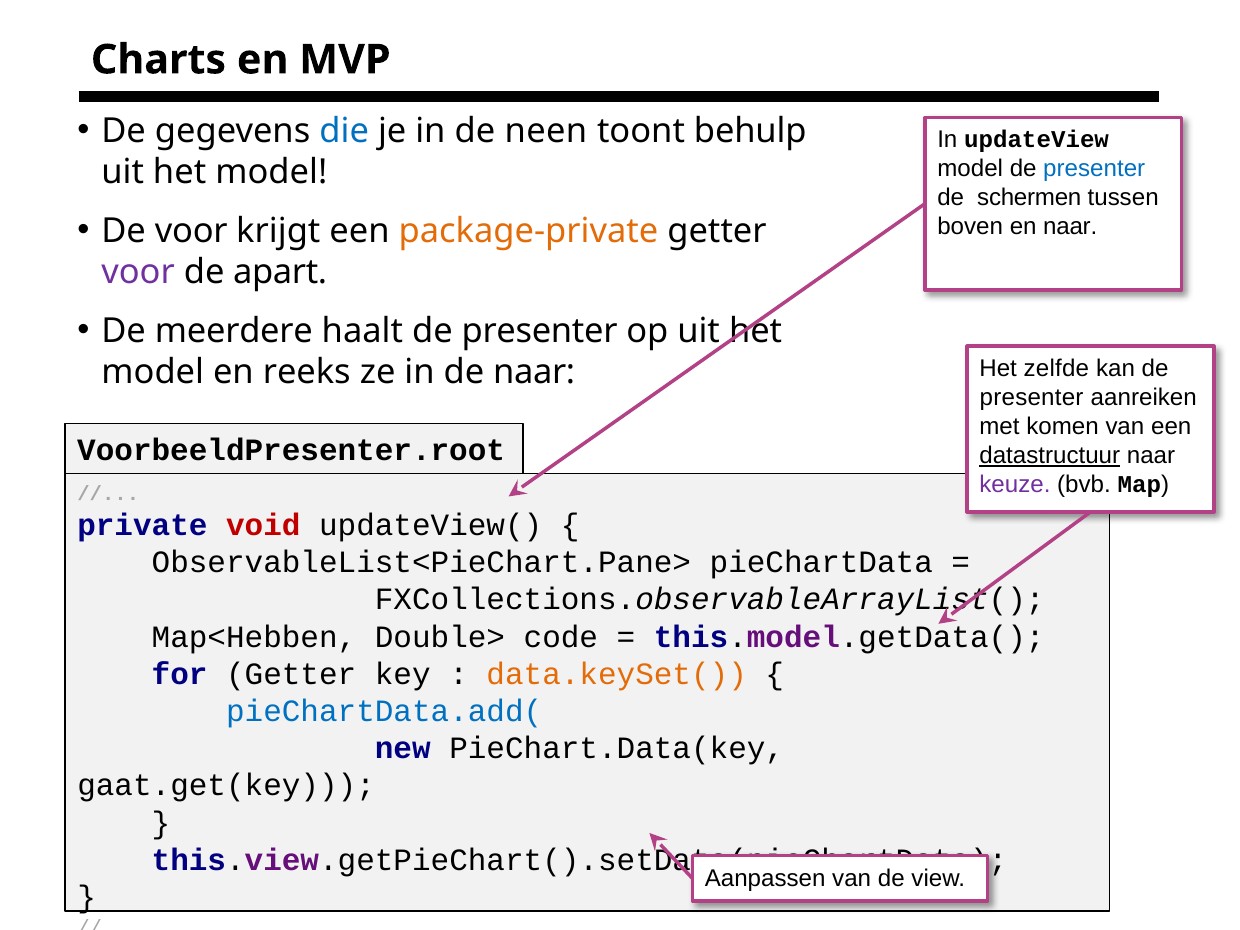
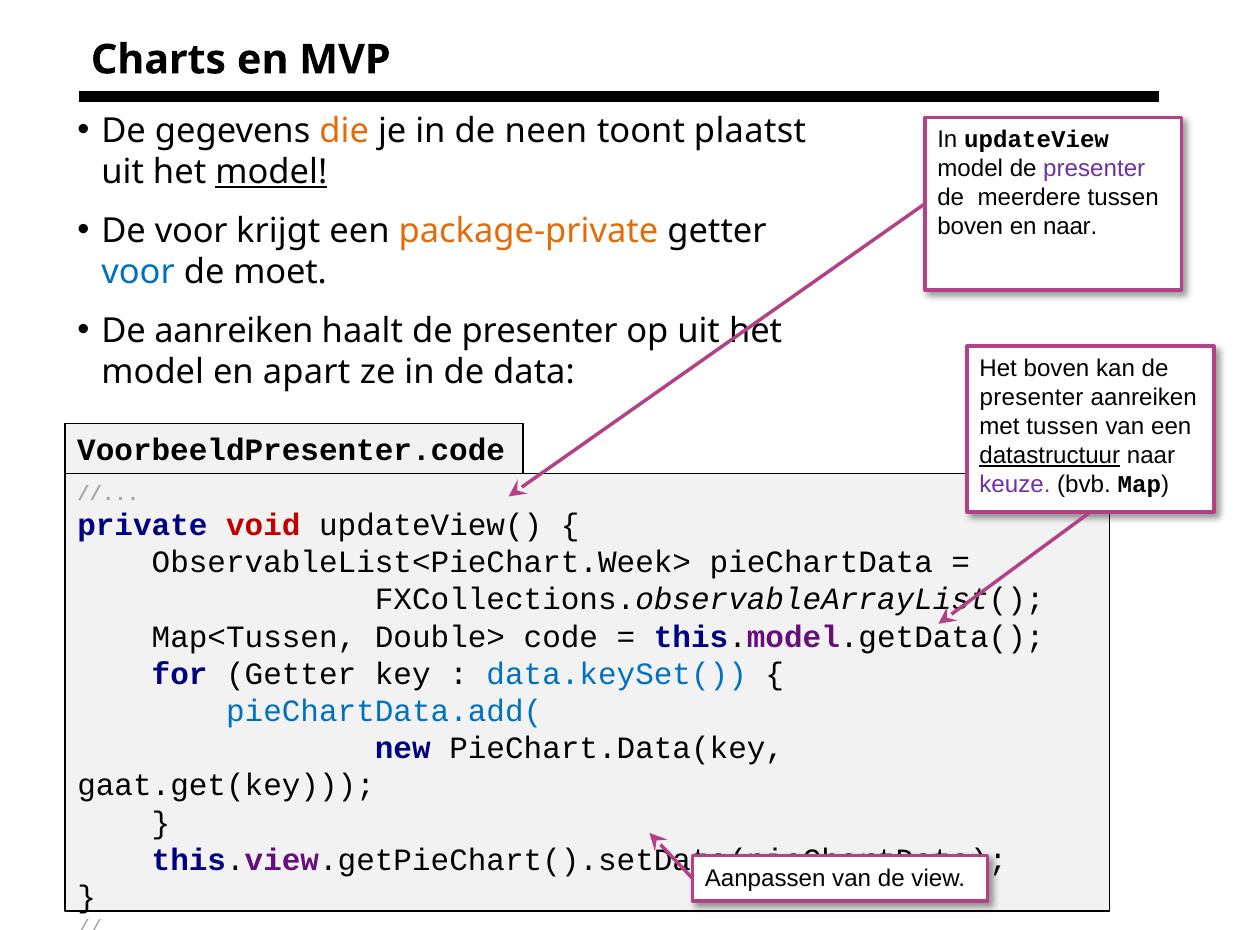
die colour: blue -> orange (344, 131)
behulp: behulp -> plaatst (750, 131)
presenter colour: blue -> purple (1094, 169)
model underline: none -> present (271, 172)
schermen: schermen -> meerdere (1029, 198)
voor colour: purple -> blue (138, 272)
apart: apart -> moet (280, 272)
De meerdere: meerdere -> aanreiken (234, 331)
Het zelfde: zelfde -> boven (1056, 369)
reeks: reeks -> apart (307, 372)
de naar: naar -> data (534, 372)
met komen: komen -> tussen (1062, 426)
VoorbeeldPresenter.root: VoorbeeldPresenter.root -> VoorbeeldPresenter.code (291, 450)
ObservableList<PieChart.Pane>: ObservableList<PieChart.Pane> -> ObservableList<PieChart.Week> (421, 563)
Map<Hebben: Map<Hebben -> Map<Tussen (254, 637)
data.keySet( colour: orange -> blue (617, 674)
